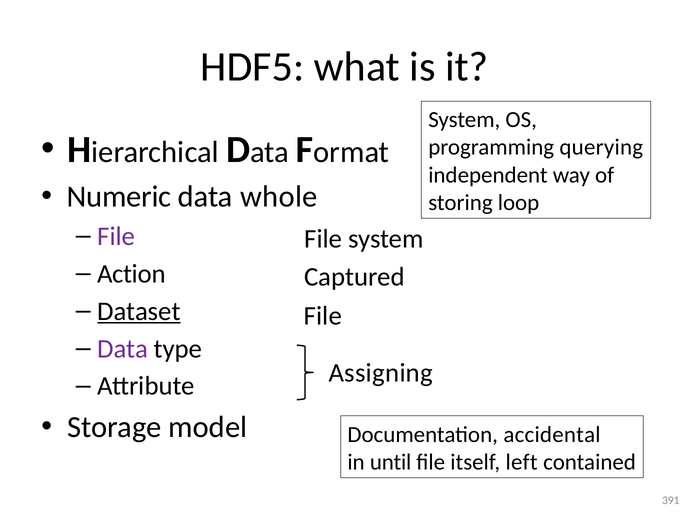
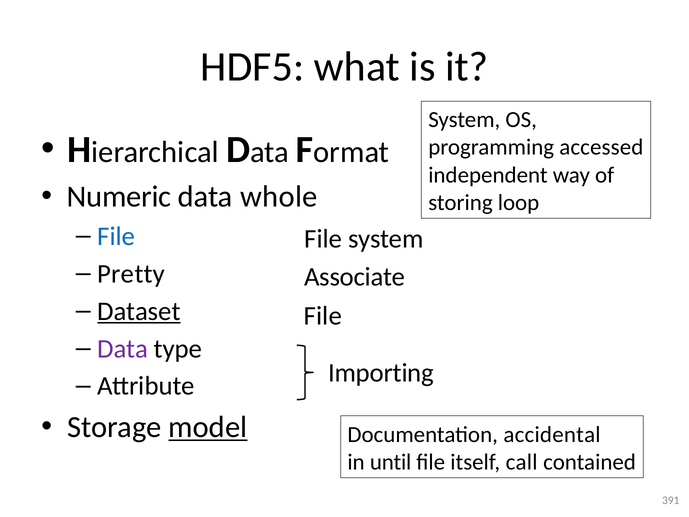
querying: querying -> accessed (601, 147)
File colour: purple -> blue (116, 236)
Action: Action -> Pretty (131, 274)
Captured: Captured -> Associate (355, 277)
Assigning: Assigning -> Importing (381, 373)
model underline: none -> present (208, 427)
left: left -> call (522, 462)
